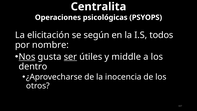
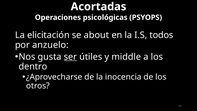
Centralita: Centralita -> Acortadas (99, 7)
según: según -> about (96, 35)
nombre: nombre -> anzuelo (50, 45)
Nos underline: present -> none (27, 57)
